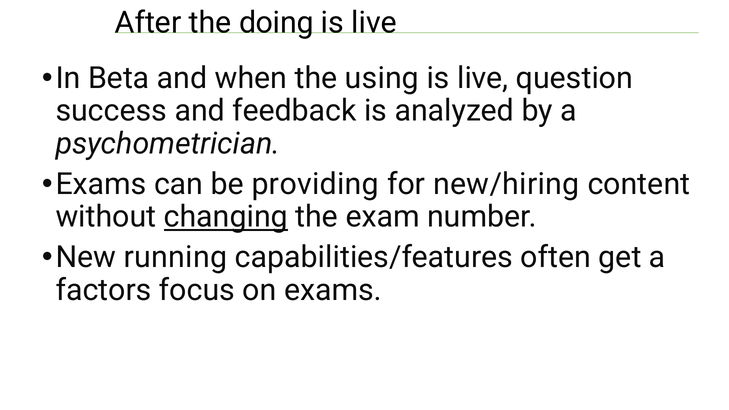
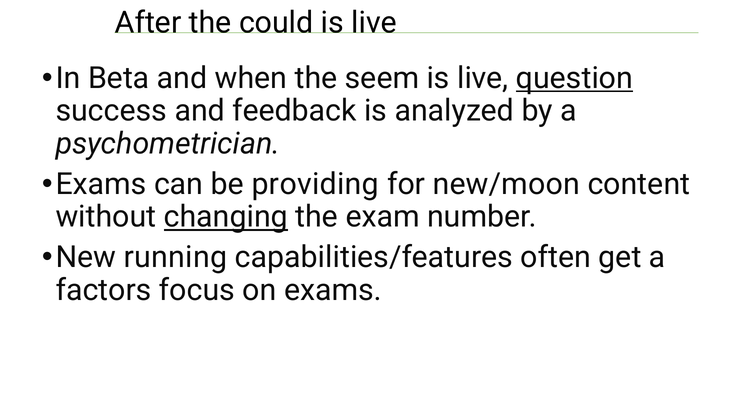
doing: doing -> could (276, 23)
using: using -> seem (382, 78)
question underline: none -> present (574, 78)
new/hiring: new/hiring -> new/moon (506, 184)
